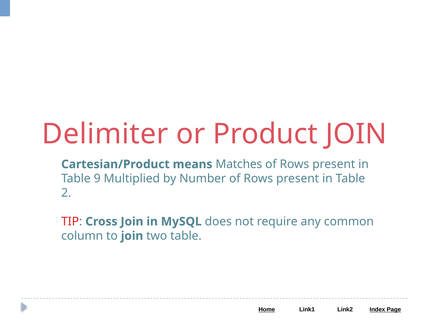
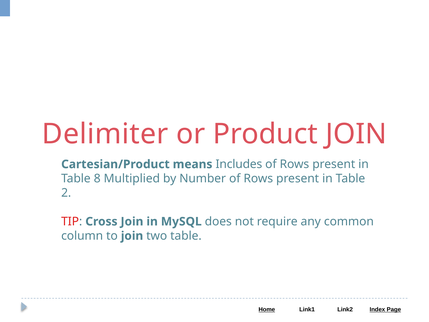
Matches: Matches -> Includes (239, 164)
9: 9 -> 8 (97, 178)
